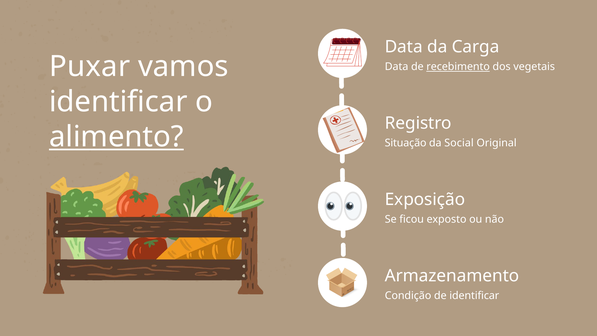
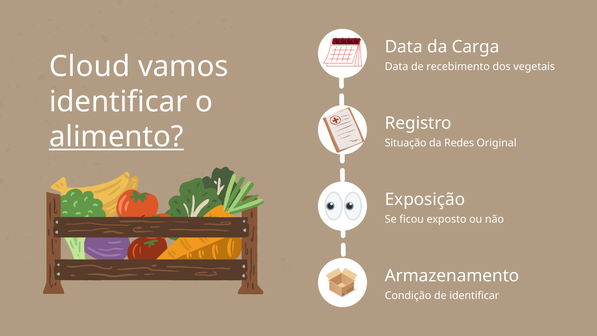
Puxar: Puxar -> Cloud (90, 67)
recebimento underline: present -> none (458, 67)
Social: Social -> Redes (459, 143)
